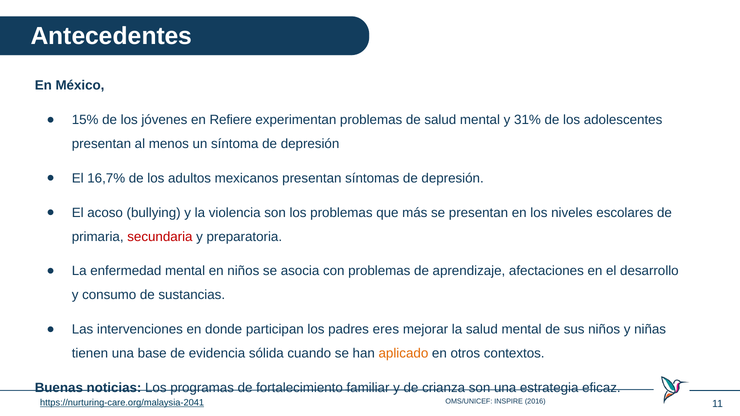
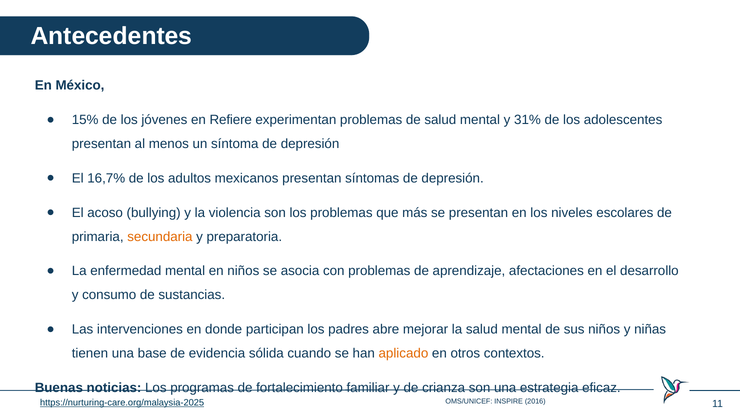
secundaria colour: red -> orange (160, 237)
eres: eres -> abre (386, 330)
https://nurturing-care.org/malaysia-2041: https://nurturing-care.org/malaysia-2041 -> https://nurturing-care.org/malaysia-2025 (122, 403)
